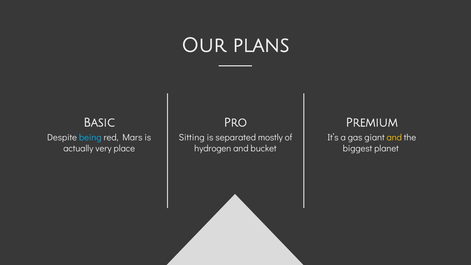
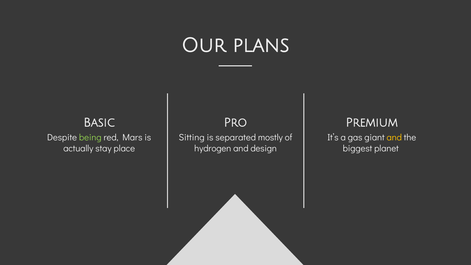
being colour: light blue -> light green (90, 138)
very: very -> stay (103, 149)
bucket: bucket -> design (264, 149)
